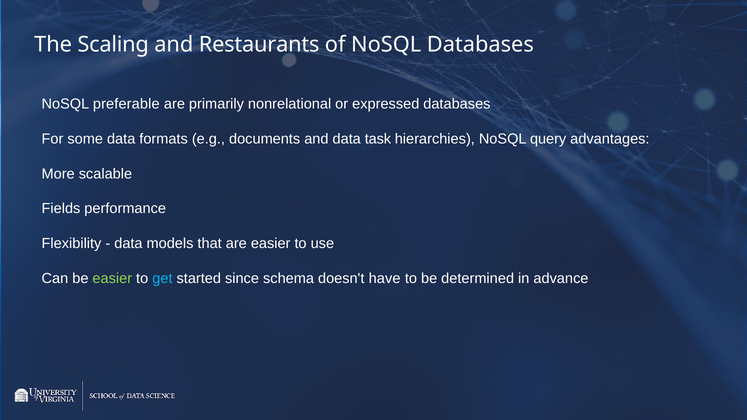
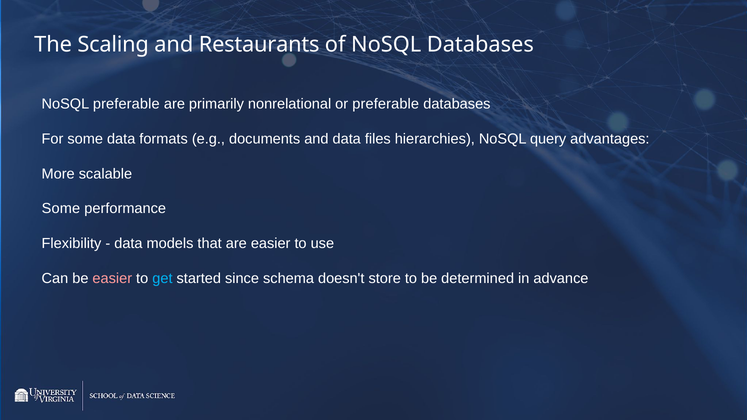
or expressed: expressed -> preferable (386, 104)
task: task -> files (378, 139)
Fields: Fields -> Some (61, 209)
easier colour: light green -> pink (112, 279)
have: have -> store (385, 279)
